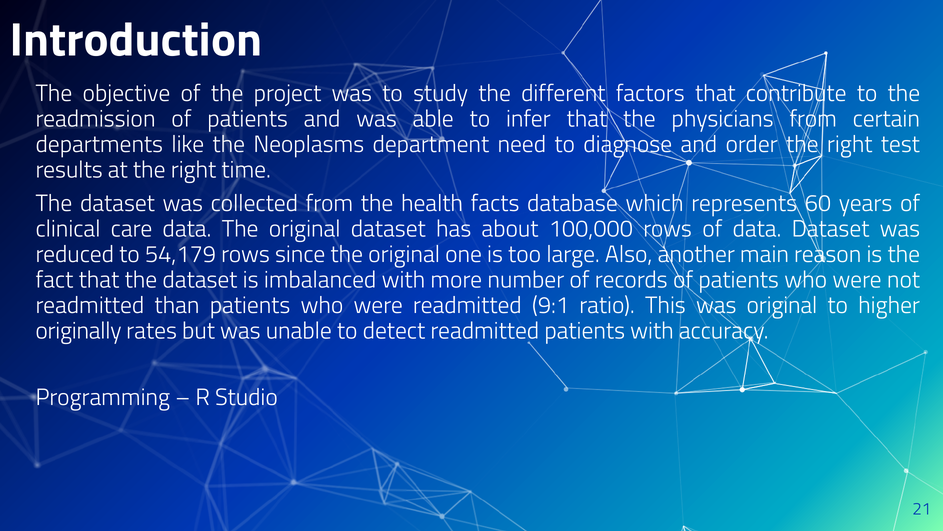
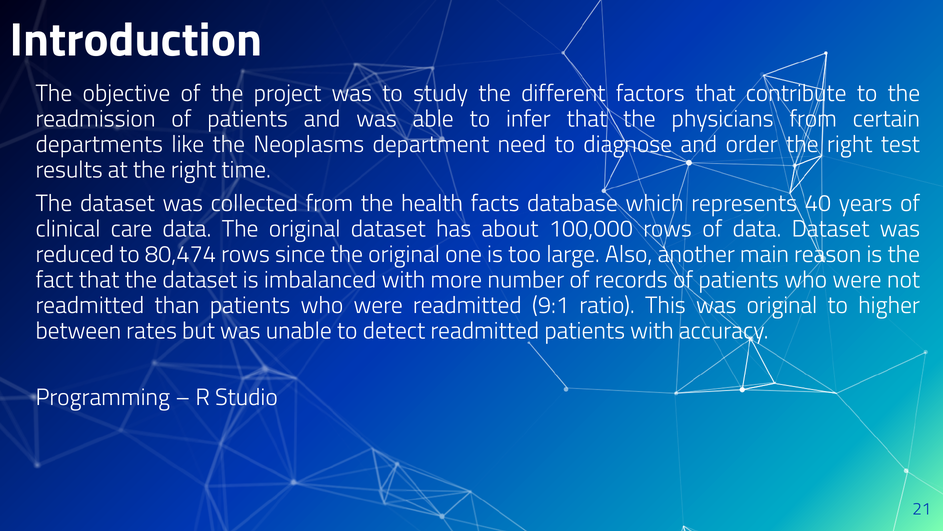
60: 60 -> 40 (818, 203)
54,179: 54,179 -> 80,474 (180, 254)
originally: originally -> between (78, 331)
